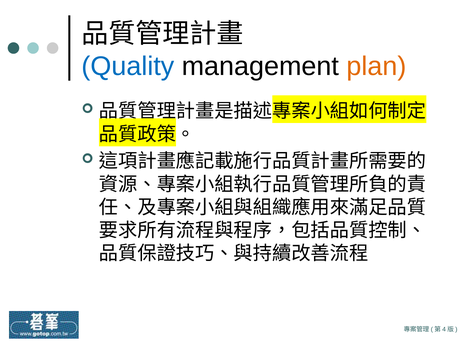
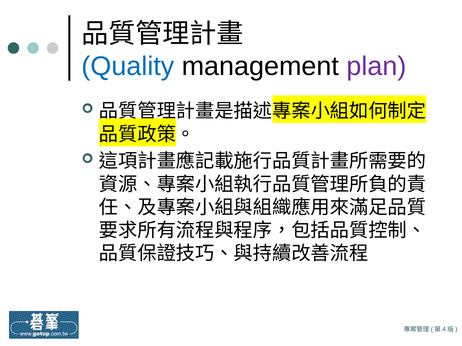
plan colour: orange -> purple (376, 66)
